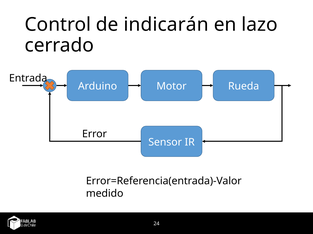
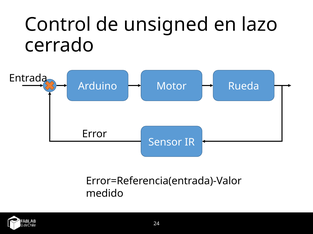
indicarán: indicarán -> unsigned (166, 25)
